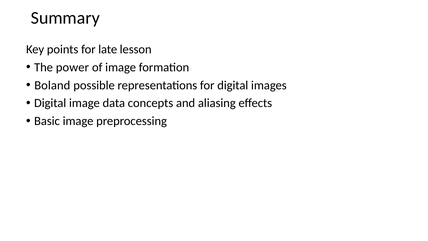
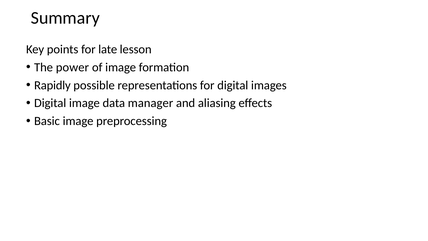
Boland: Boland -> Rapidly (52, 85)
concepts: concepts -> manager (150, 103)
